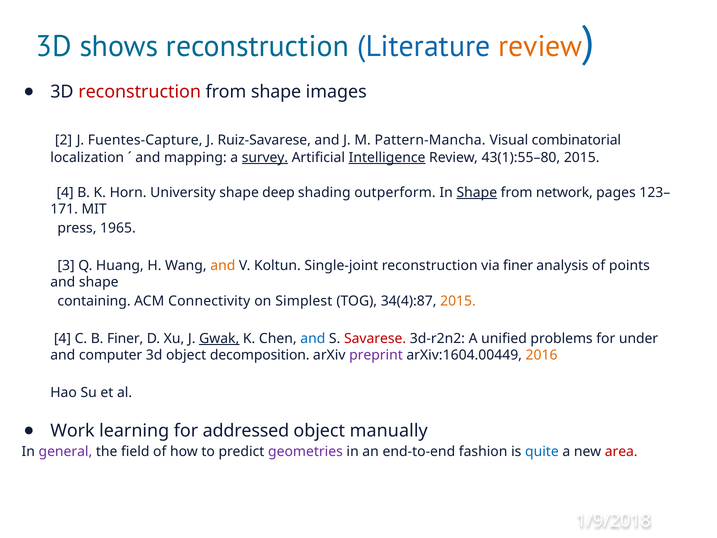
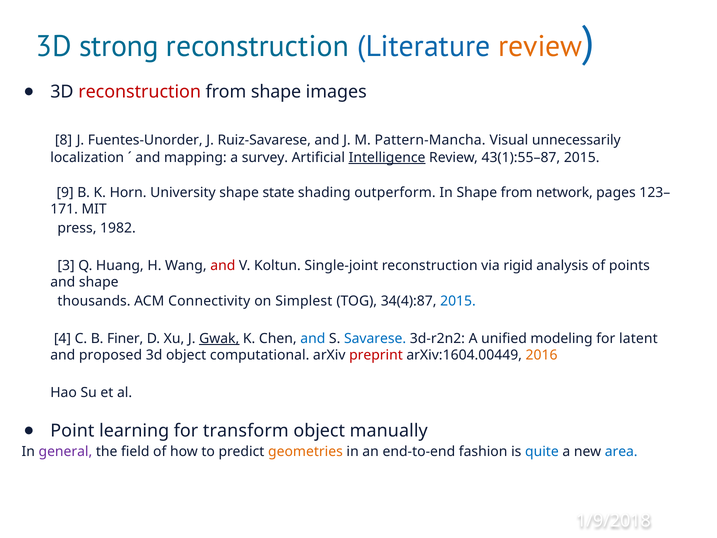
shows: shows -> strong (119, 46)
2: 2 -> 8 (64, 140)
Fuentes-Capture: Fuentes-Capture -> Fuentes-Unorder (145, 140)
combinatorial: combinatorial -> unnecessarily (576, 140)
survey underline: present -> none (265, 157)
43(1):55–80: 43(1):55–80 -> 43(1):55–87 (521, 157)
4: 4 -> 9 (65, 193)
deep: deep -> state (278, 193)
Shape underline: present -> none (477, 193)
1965: 1965 -> 1982 (118, 228)
and colour: orange -> red (223, 266)
via finer: finer -> rigid (518, 266)
containing: containing -> thousands (94, 301)
2015 colour: orange -> blue (458, 301)
Savarese colour: red -> blue (375, 338)
problems: problems -> modeling (562, 338)
under: under -> latent (638, 338)
computer: computer -> proposed (111, 355)
decomposition: decomposition -> computational (260, 355)
preprint colour: purple -> red (376, 355)
Work: Work -> Point (72, 430)
addressed: addressed -> transform (246, 430)
geometries colour: purple -> orange (305, 451)
area colour: red -> blue (621, 451)
